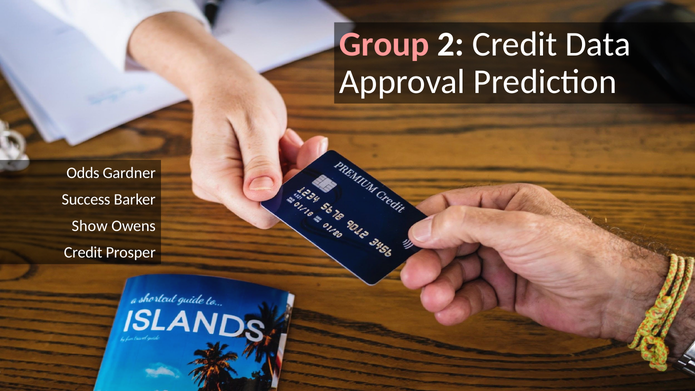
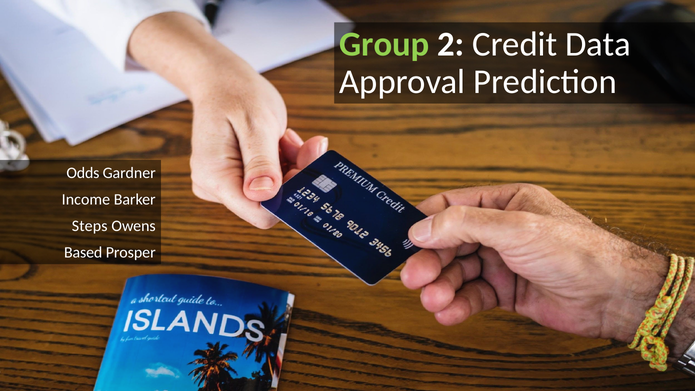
Group colour: pink -> light green (384, 44)
Success: Success -> Income (86, 200)
Show: Show -> Steps (90, 226)
Credit: Credit -> Based (83, 252)
